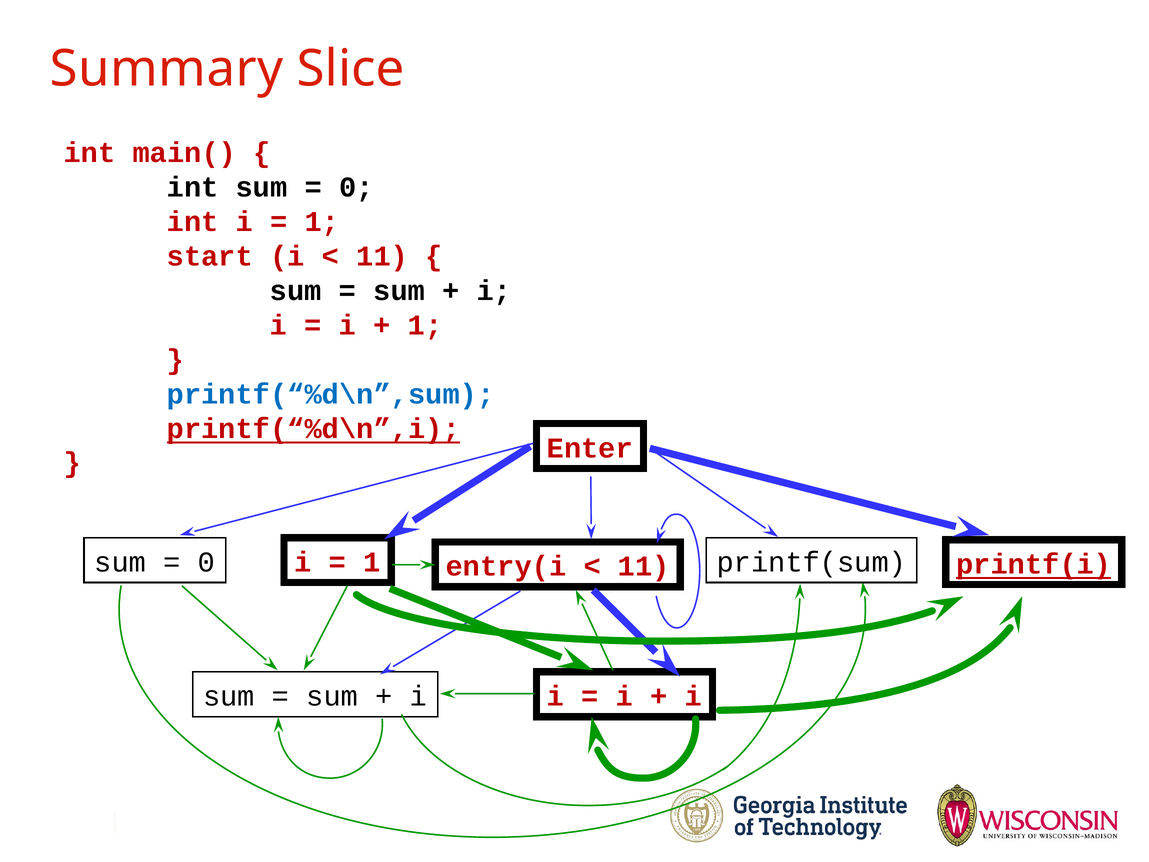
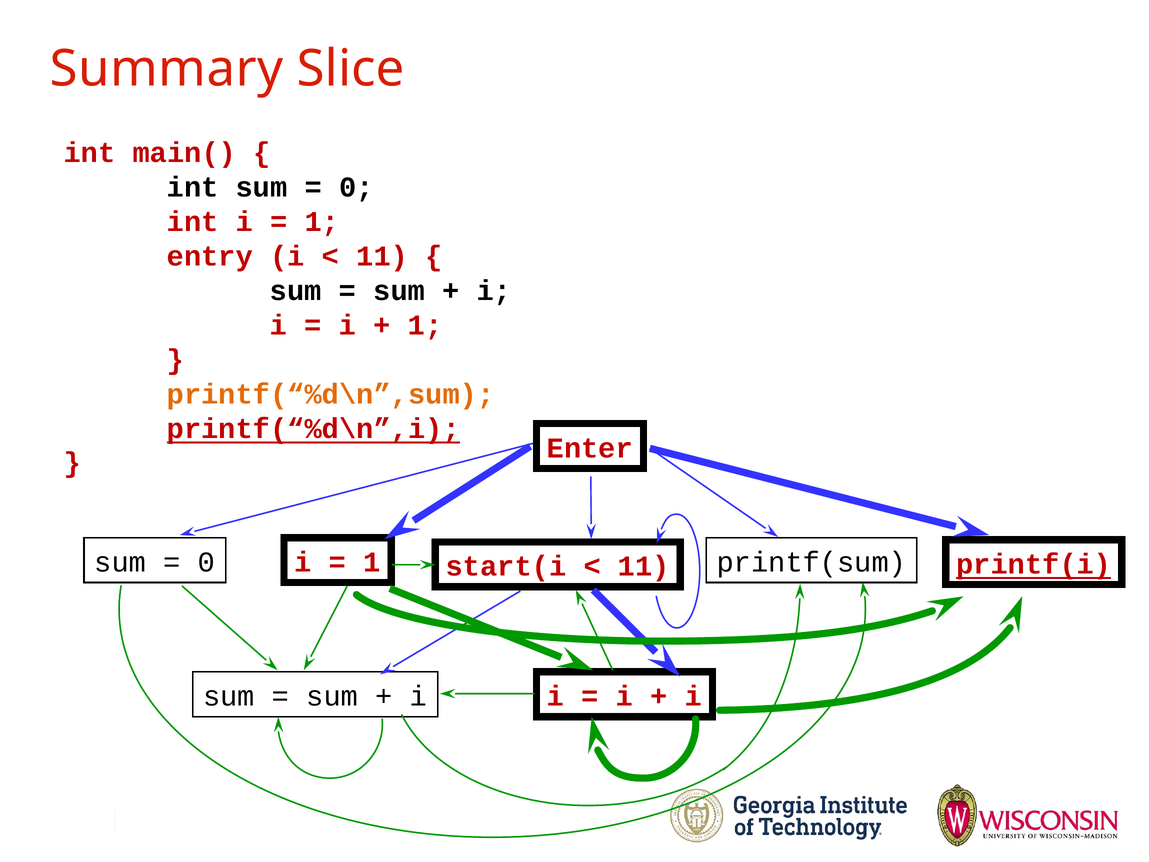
start: start -> entry (210, 256)
printf(“%d\n”,sum colour: blue -> orange (331, 394)
entry(i: entry(i -> start(i (506, 566)
